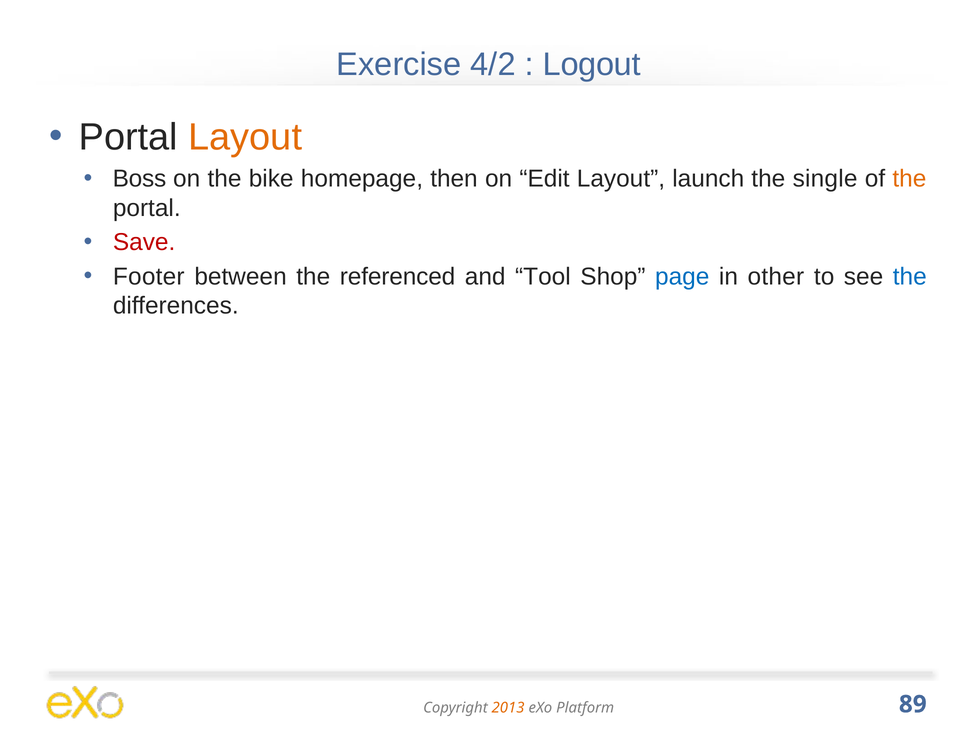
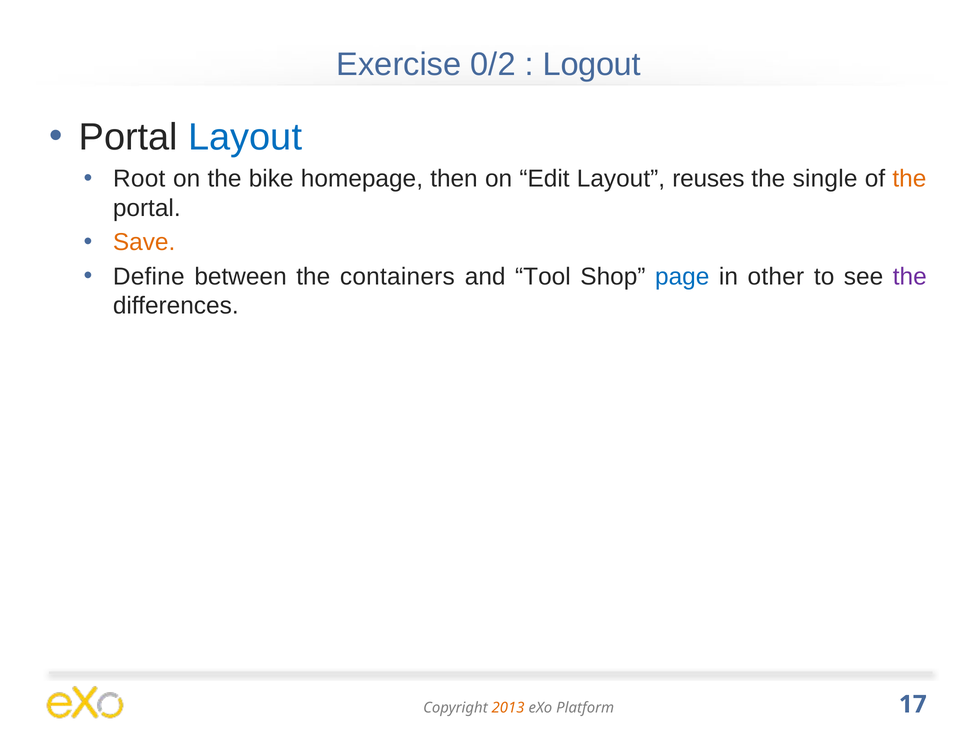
4/2: 4/2 -> 0/2 (493, 64)
Layout colour: orange -> blue (245, 137)
Boss: Boss -> Root (139, 179)
launch: launch -> reuses (708, 179)
Save colour: red -> orange (144, 242)
Footer: Footer -> Define (149, 277)
referenced: referenced -> containers (397, 277)
the colour: blue -> purple (910, 277)
89: 89 -> 17 (913, 704)
